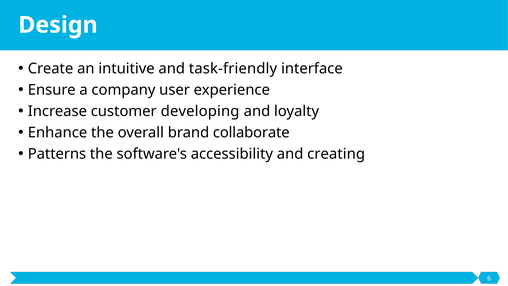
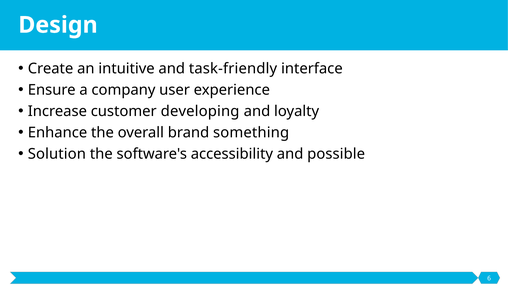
collaborate: collaborate -> something (251, 132)
Patterns: Patterns -> Solution (57, 154)
creating: creating -> possible (336, 154)
